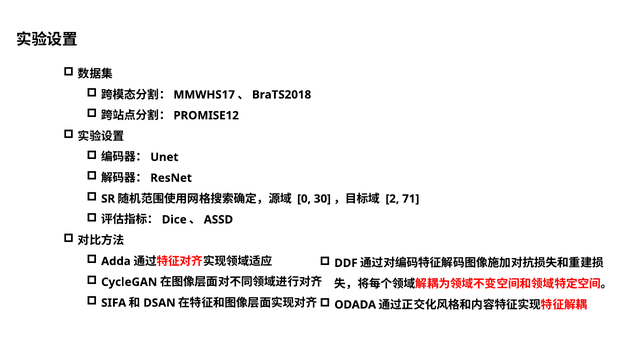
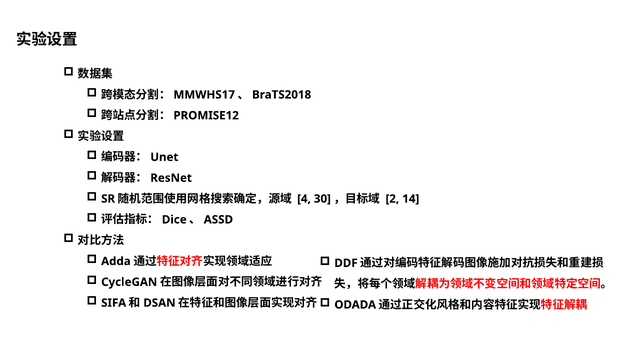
0: 0 -> 4 (304, 199)
71: 71 -> 14 (411, 199)
